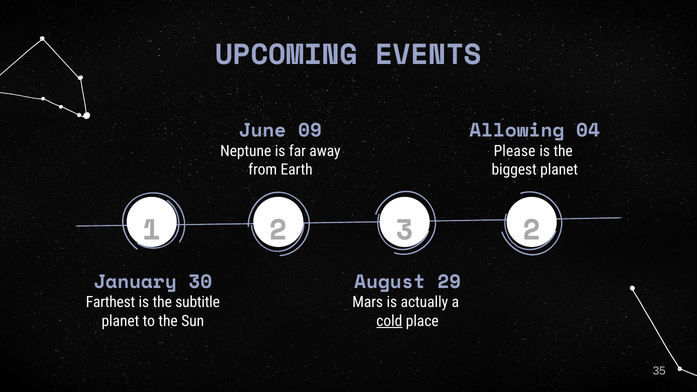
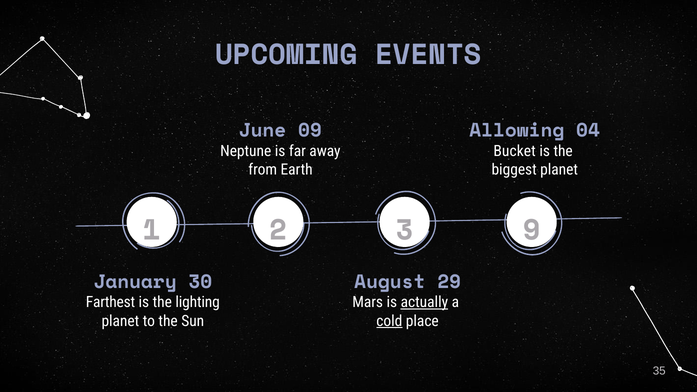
Please: Please -> Bucket (515, 151)
3 2: 2 -> 9 (532, 230)
subtitle: subtitle -> lighting (198, 302)
actually underline: none -> present (424, 302)
